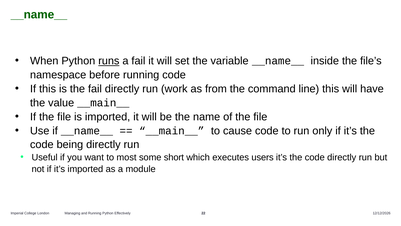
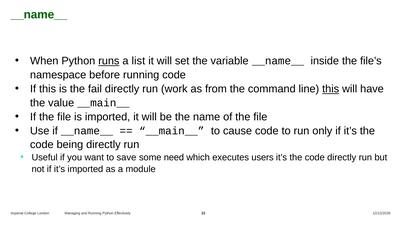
a fail: fail -> list (138, 61)
this underline: none -> present (331, 89)
most: most -> save (126, 157)
short: short -> need (174, 157)
